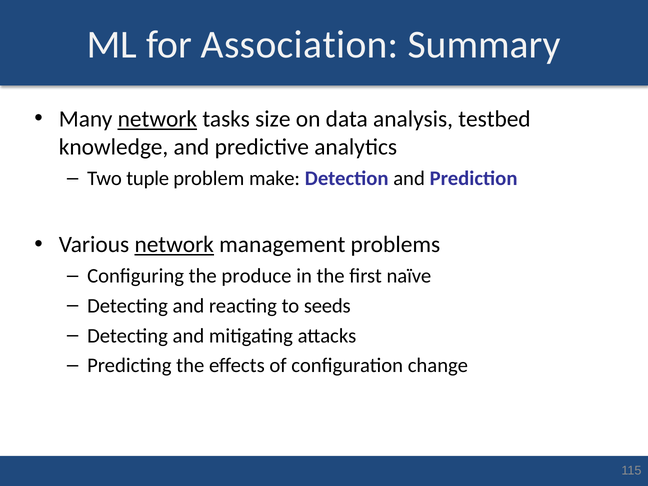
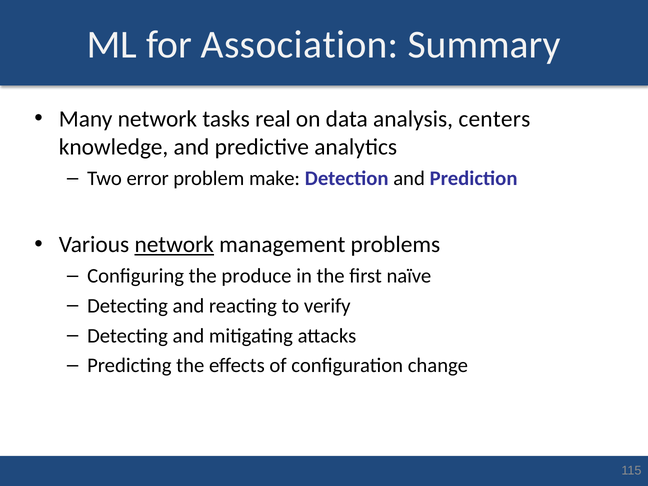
network underline: present -> none (157, 119)
size: size -> real (273, 119)
testbed: testbed -> centers (494, 119)
tuple: tuple -> error (148, 178)
seeds: seeds -> verify (327, 306)
